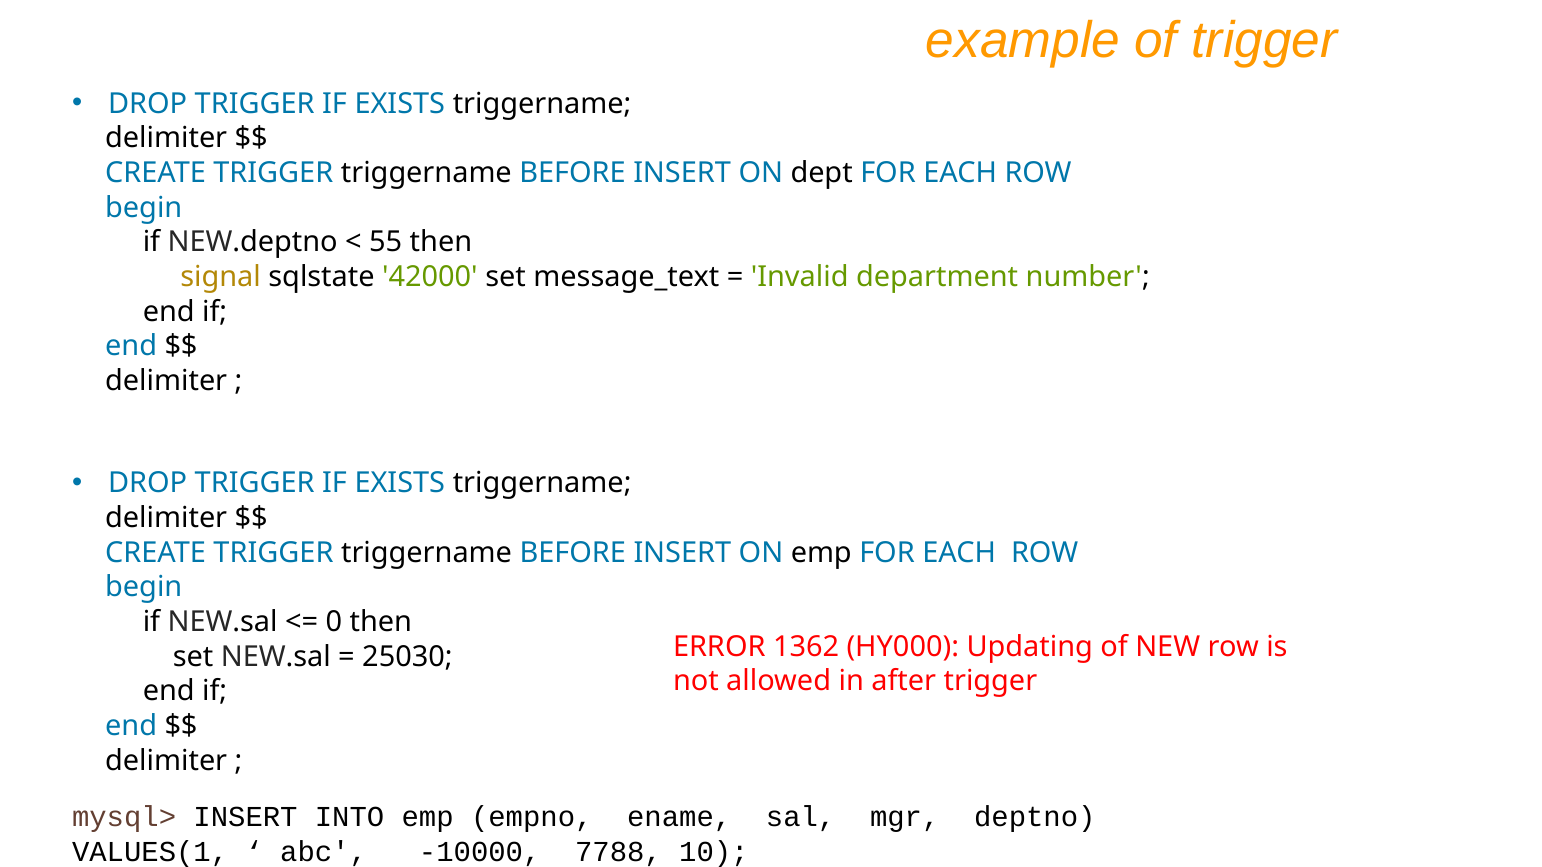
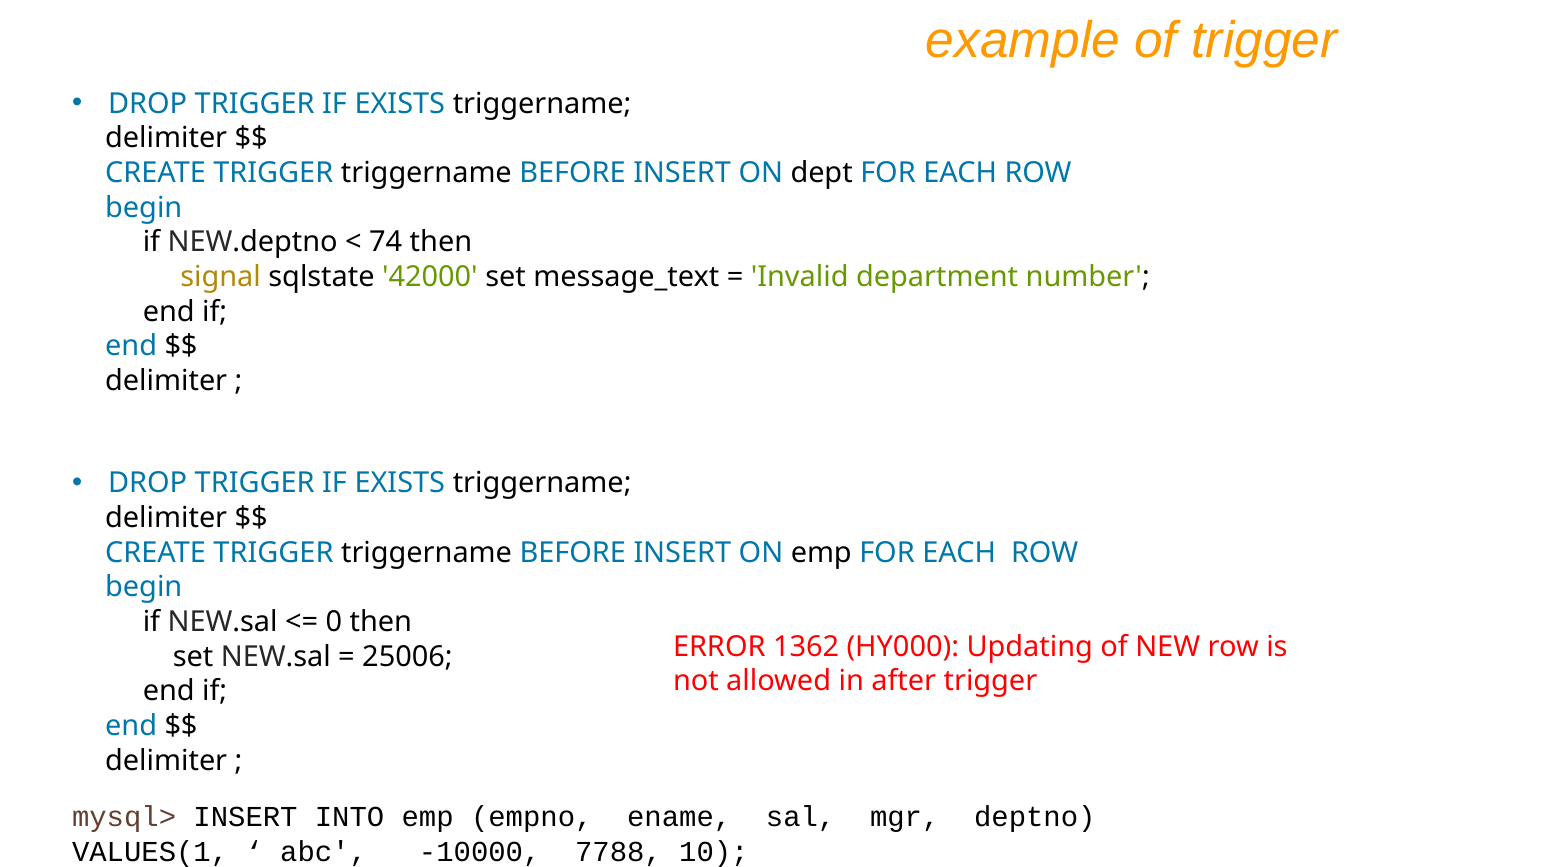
55: 55 -> 74 (386, 242)
25030: 25030 -> 25006 (407, 657)
